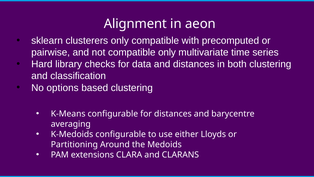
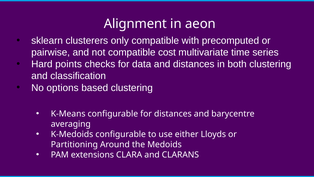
compatible only: only -> cost (167, 52)
library: library -> points (69, 64)
